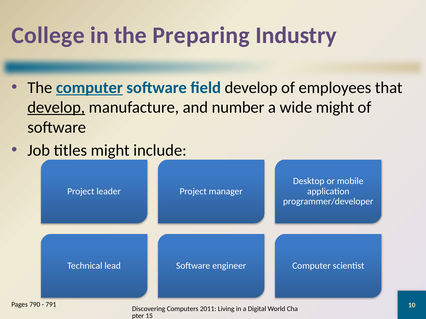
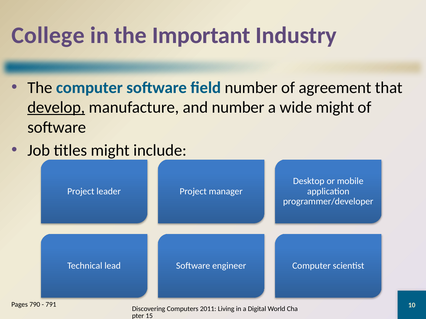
Preparing: Preparing -> Important (201, 35)
computer underline: present -> none (89, 88)
field develop: develop -> number (251, 88)
employees: employees -> agreement (335, 88)
